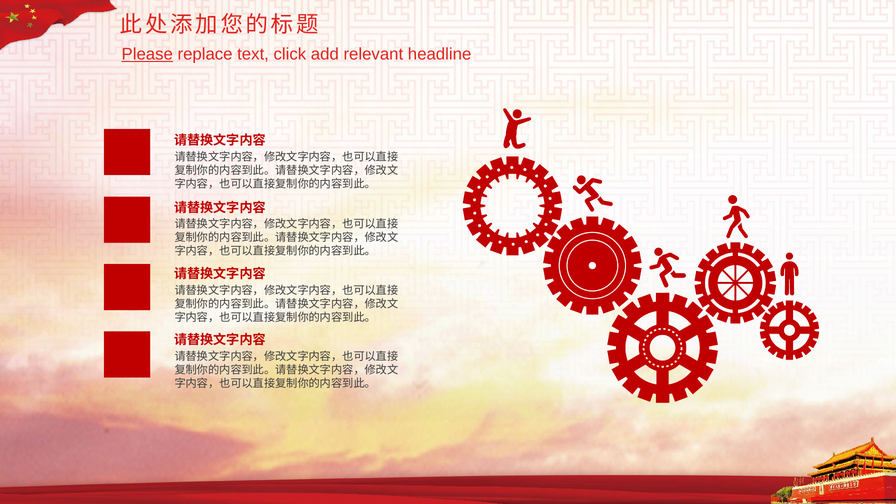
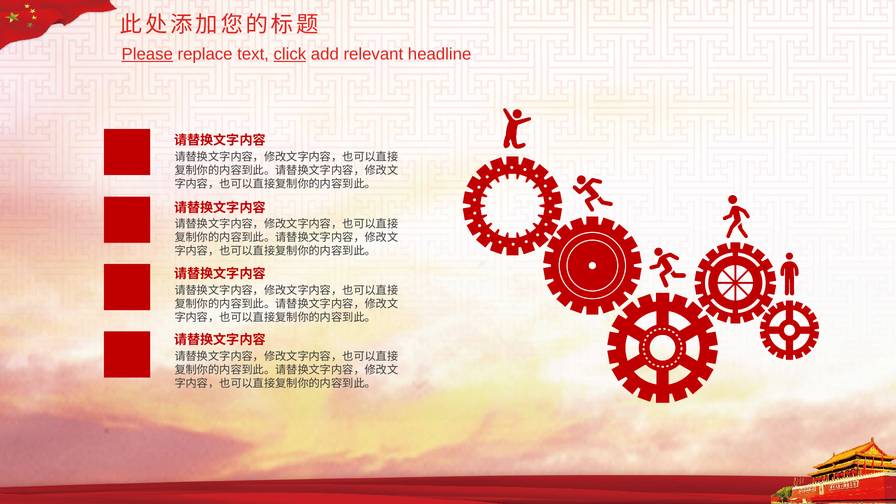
click underline: none -> present (290, 54)
